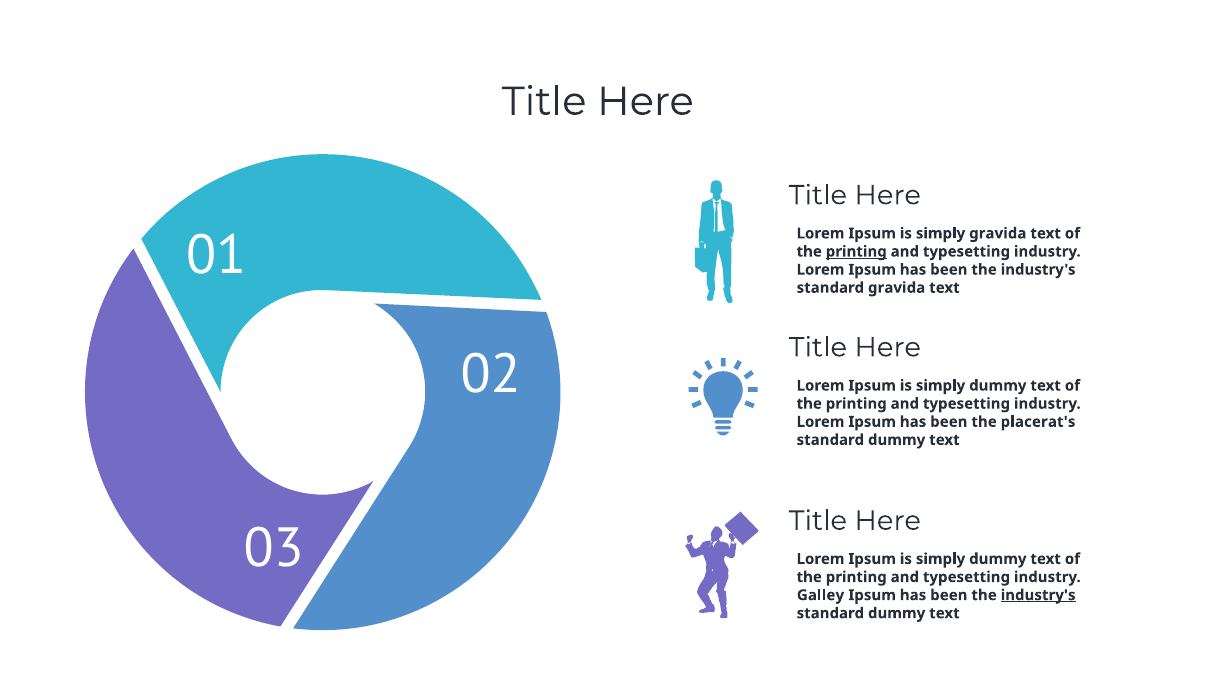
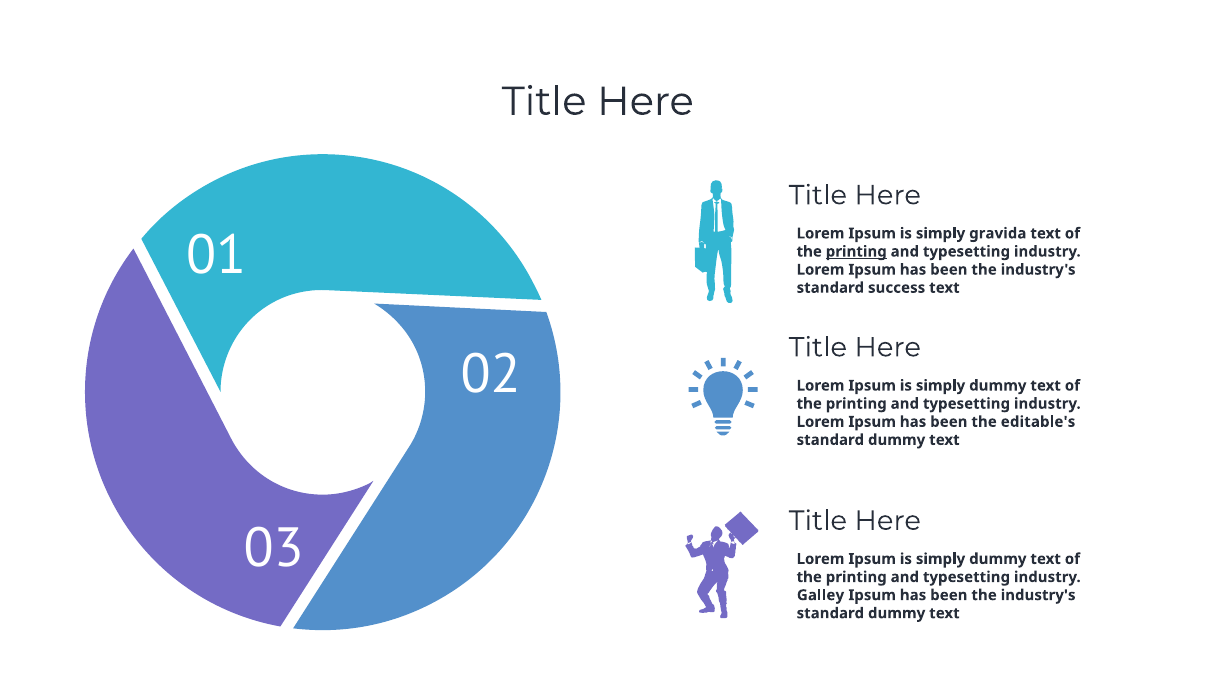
standard gravida: gravida -> success (897, 287)
placerat's: placerat's -> editable's (1038, 421)
industry's underline: present -> none (1038, 595)
